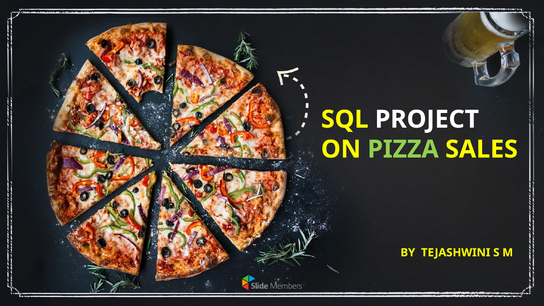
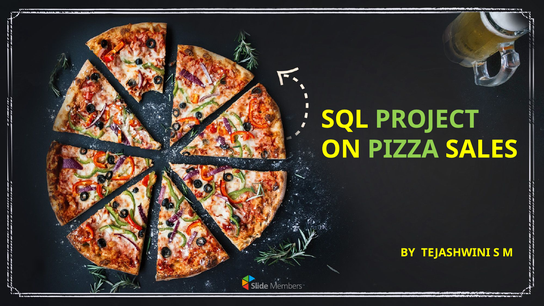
PROJECT colour: white -> light green (427, 119)
